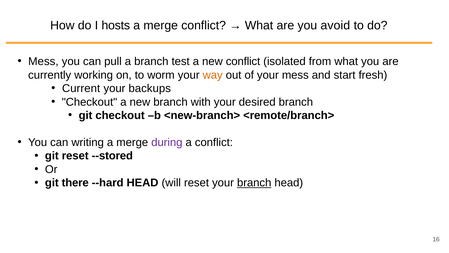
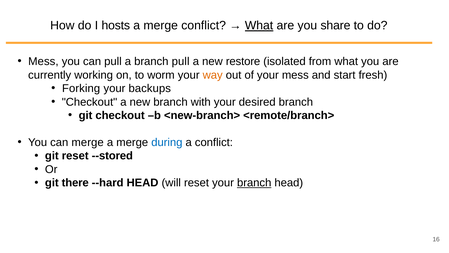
What underline: none -> present (259, 26)
avoid: avoid -> share (335, 26)
branch test: test -> pull (181, 61)
new conflict: conflict -> restore (243, 61)
Current: Current -> Forking (81, 88)
can writing: writing -> merge (88, 142)
during colour: purple -> blue (167, 142)
